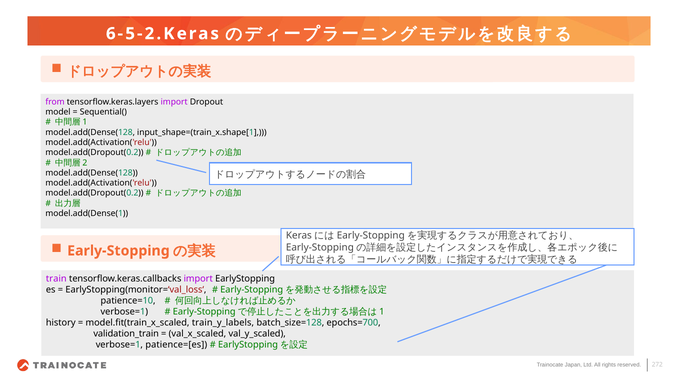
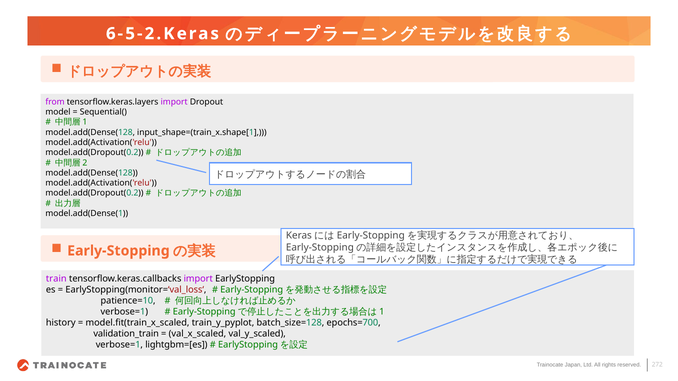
train_y_labels: train_y_labels -> train_y_pyplot (223, 323)
patience=[es: patience=[es -> lightgbm=[es (176, 345)
